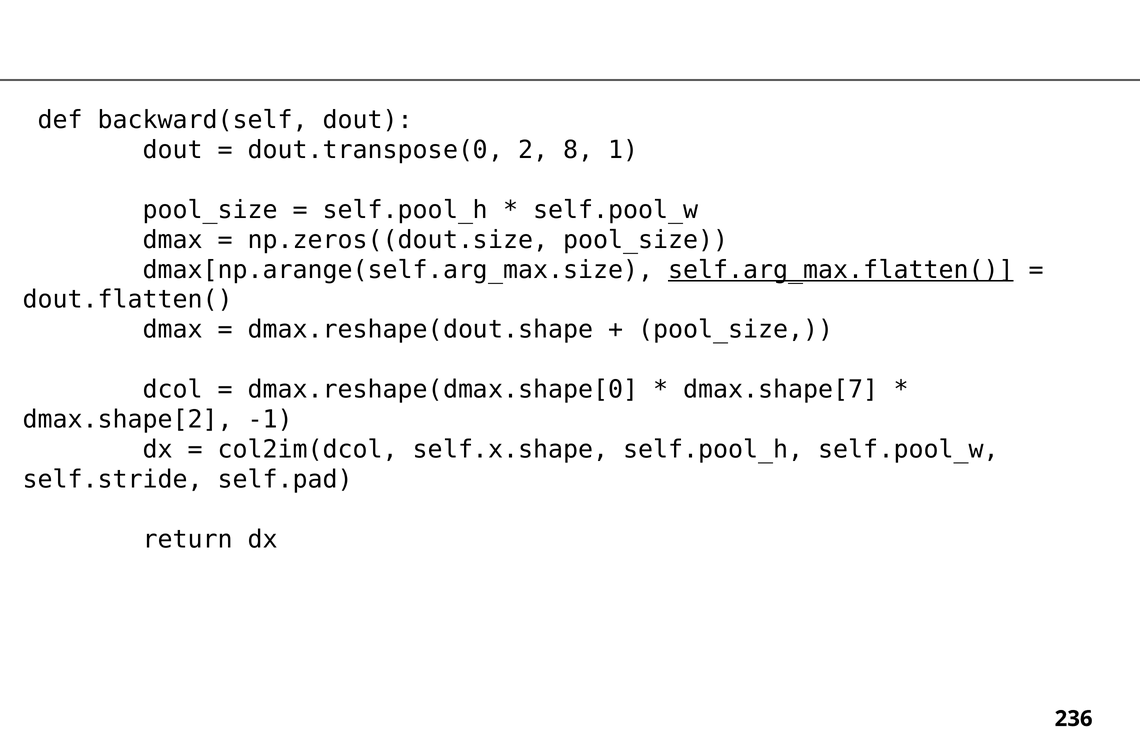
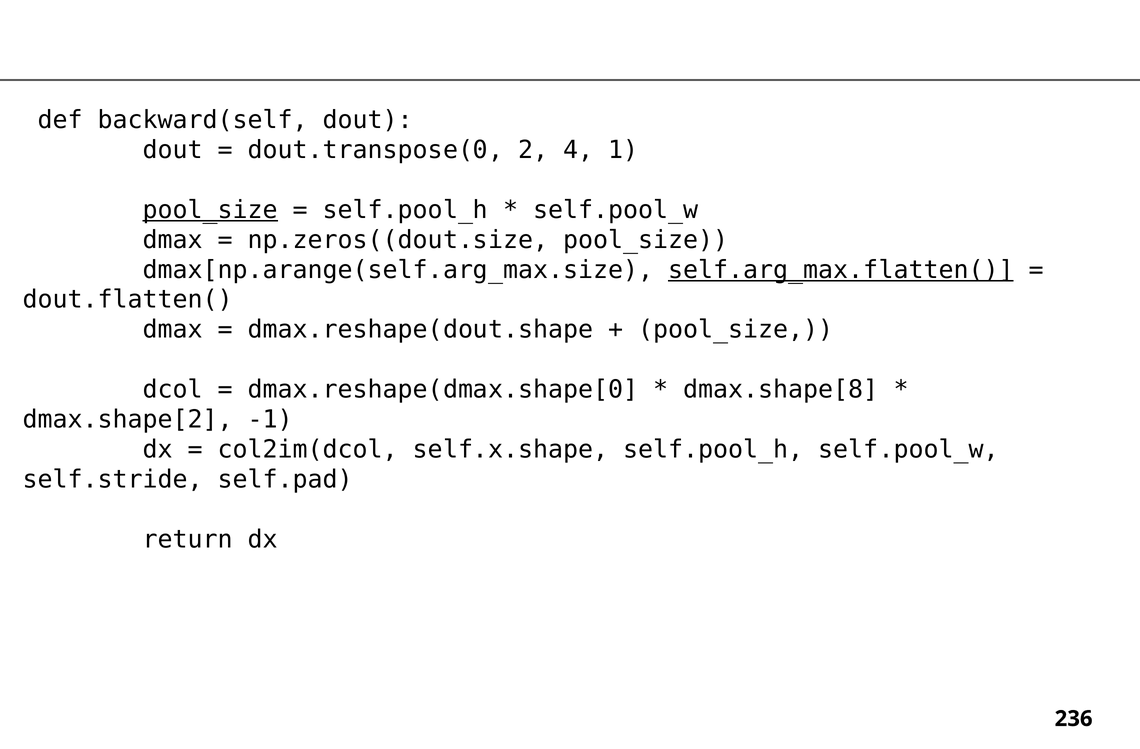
8: 8 -> 4 (578, 150)
pool_size underline: none -> present (210, 210)
dmax.shape[7: dmax.shape[7 -> dmax.shape[8 (781, 390)
